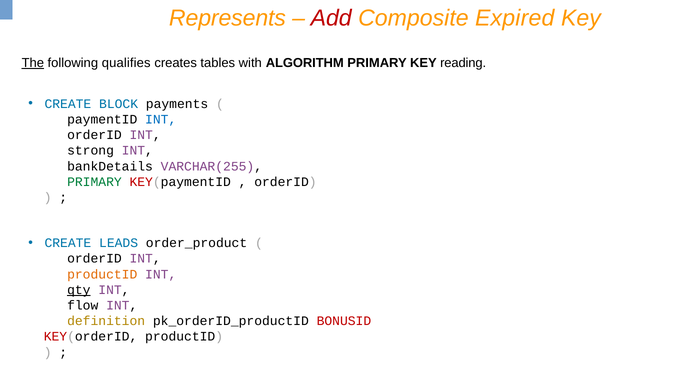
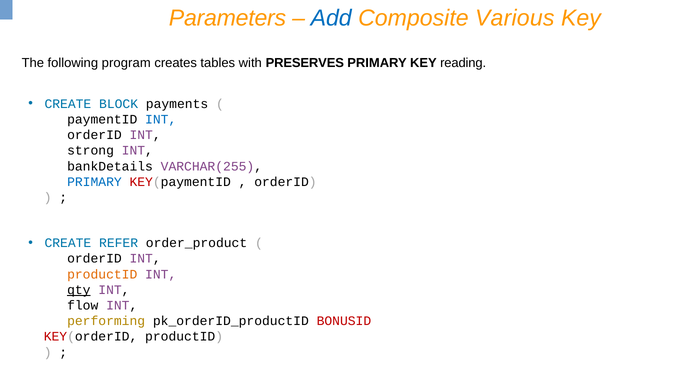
Represents: Represents -> Parameters (228, 18)
Add colour: red -> blue (331, 18)
Expired: Expired -> Various (515, 18)
The underline: present -> none (33, 63)
qualifies: qualifies -> program (126, 63)
ALGORITHM: ALGORITHM -> PRESERVES (305, 63)
PRIMARY colour: green -> blue (94, 182)
LEADS: LEADS -> REFER (119, 243)
definition: definition -> performing (106, 321)
